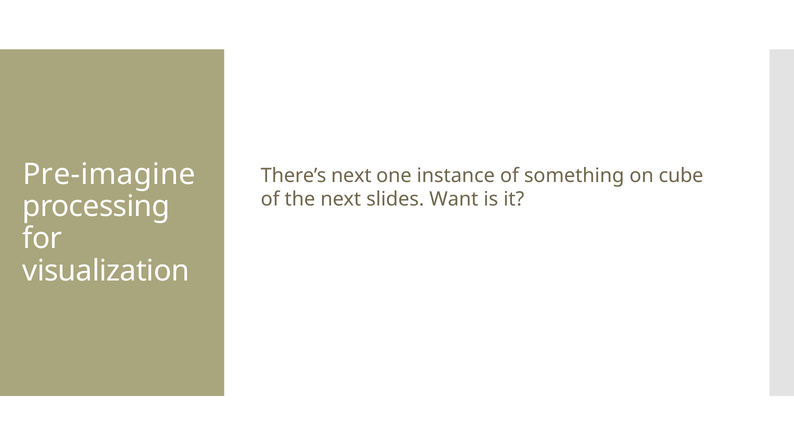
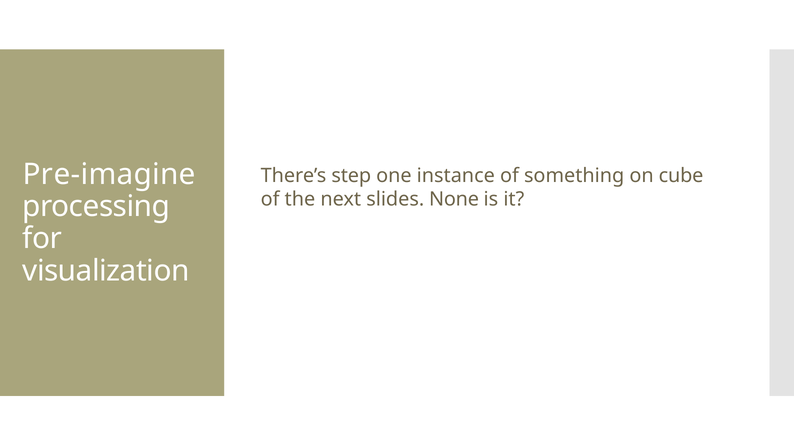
There’s next: next -> step (351, 176)
Want: Want -> None (454, 200)
